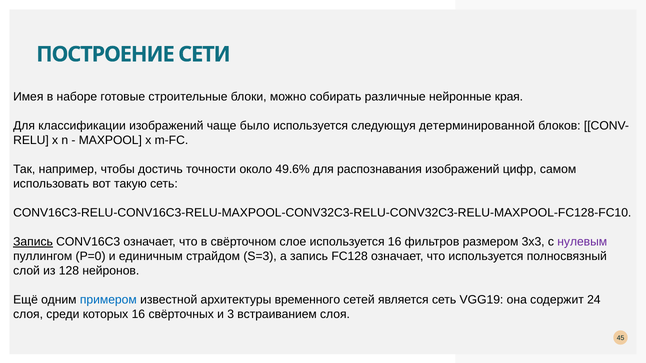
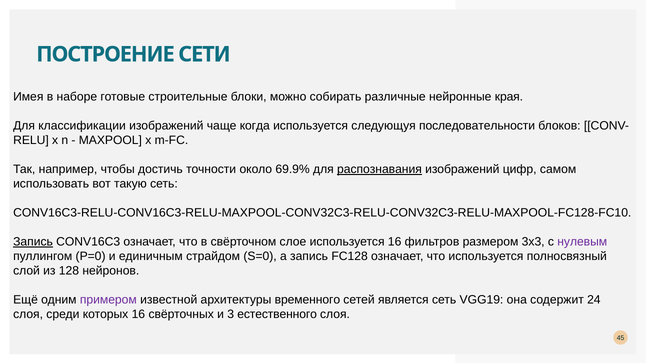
было: было -> когда (255, 126)
детерминированной: детерминированной -> последовательности (477, 126)
49.6%: 49.6% -> 69.9% (293, 169)
распознавания underline: none -> present (379, 169)
S=3: S=3 -> S=0 (260, 257)
примером colour: blue -> purple (108, 300)
встраиванием: встраиванием -> естественного (277, 315)
